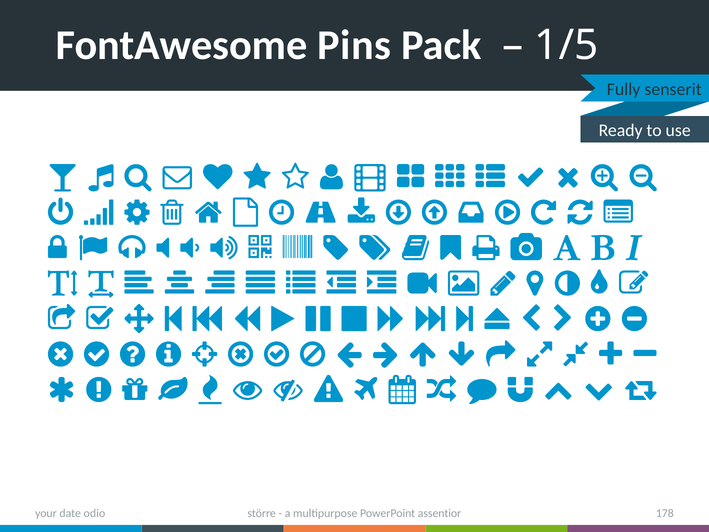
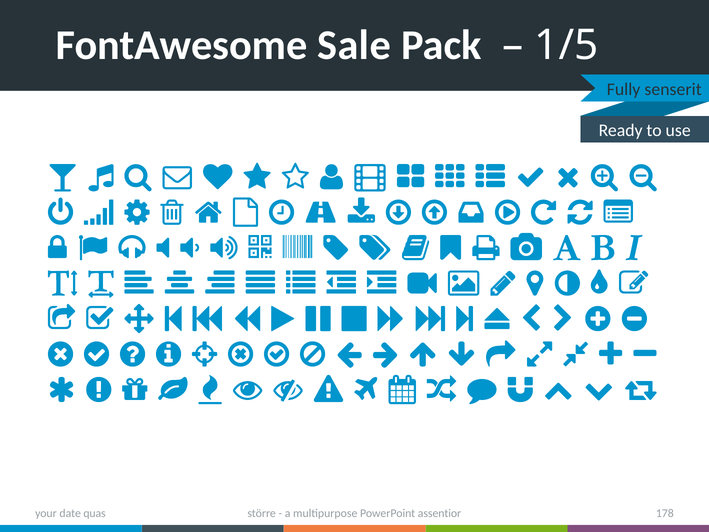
Pins: Pins -> Sale (354, 45)
odio: odio -> quas (95, 513)
